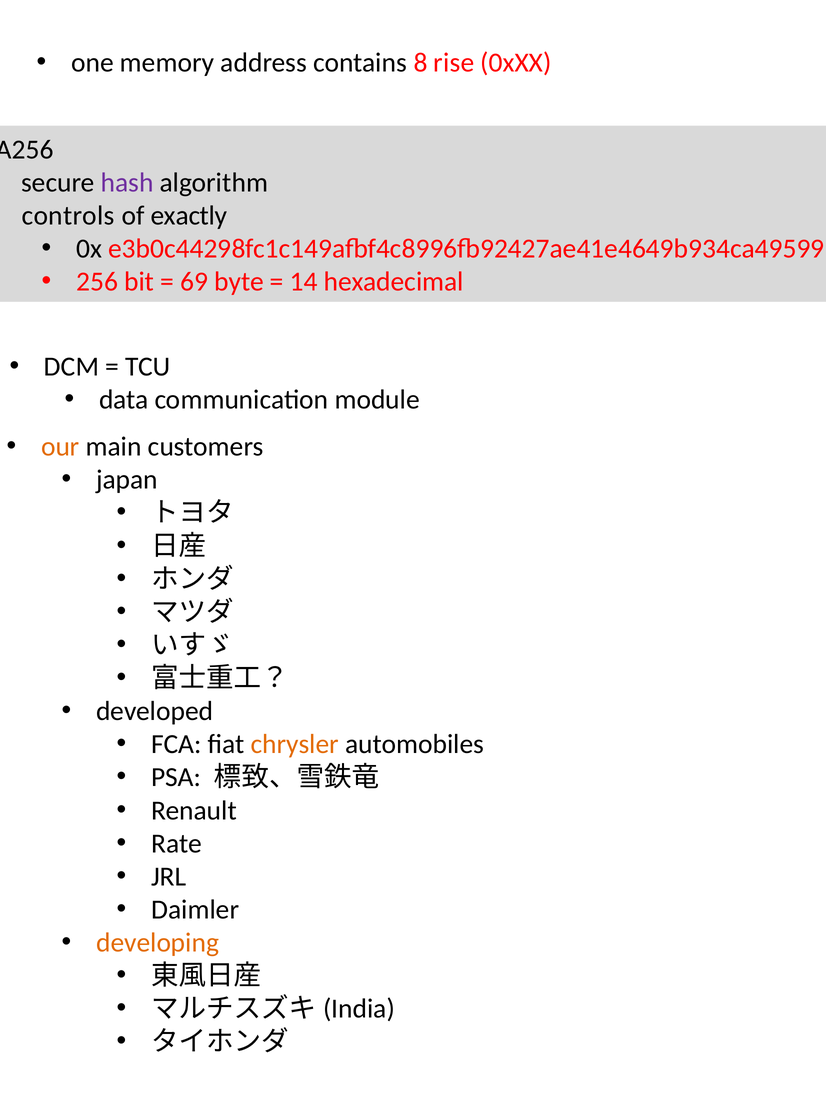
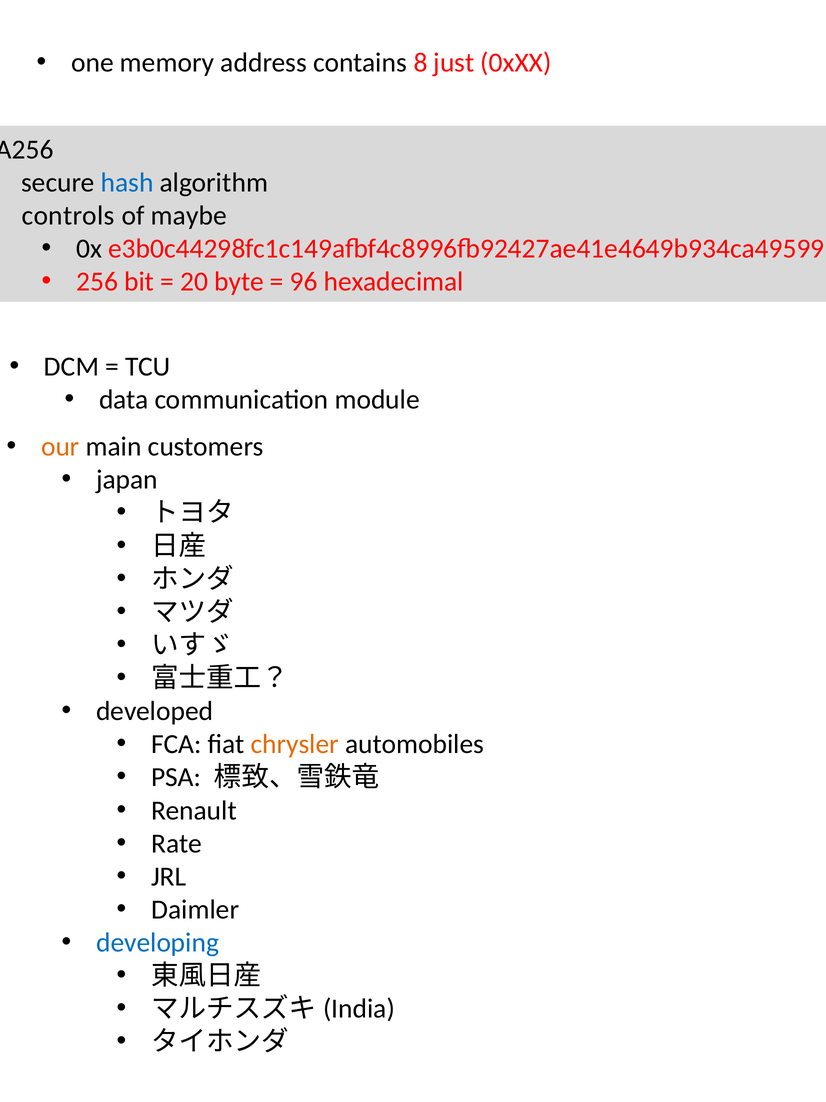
rise: rise -> just (454, 63)
hash colour: purple -> blue (127, 183)
exactly: exactly -> maybe (189, 216)
69: 69 -> 20 (194, 282)
14: 14 -> 96 (304, 282)
developing colour: orange -> blue (158, 942)
